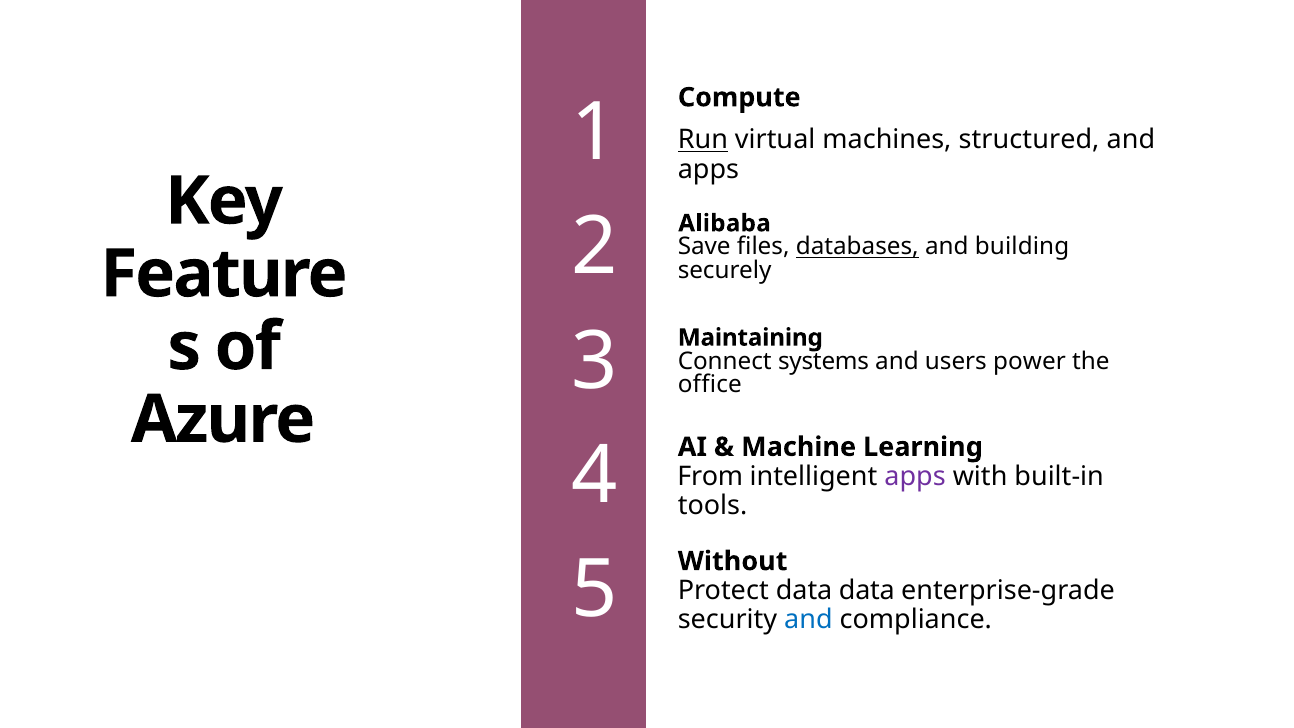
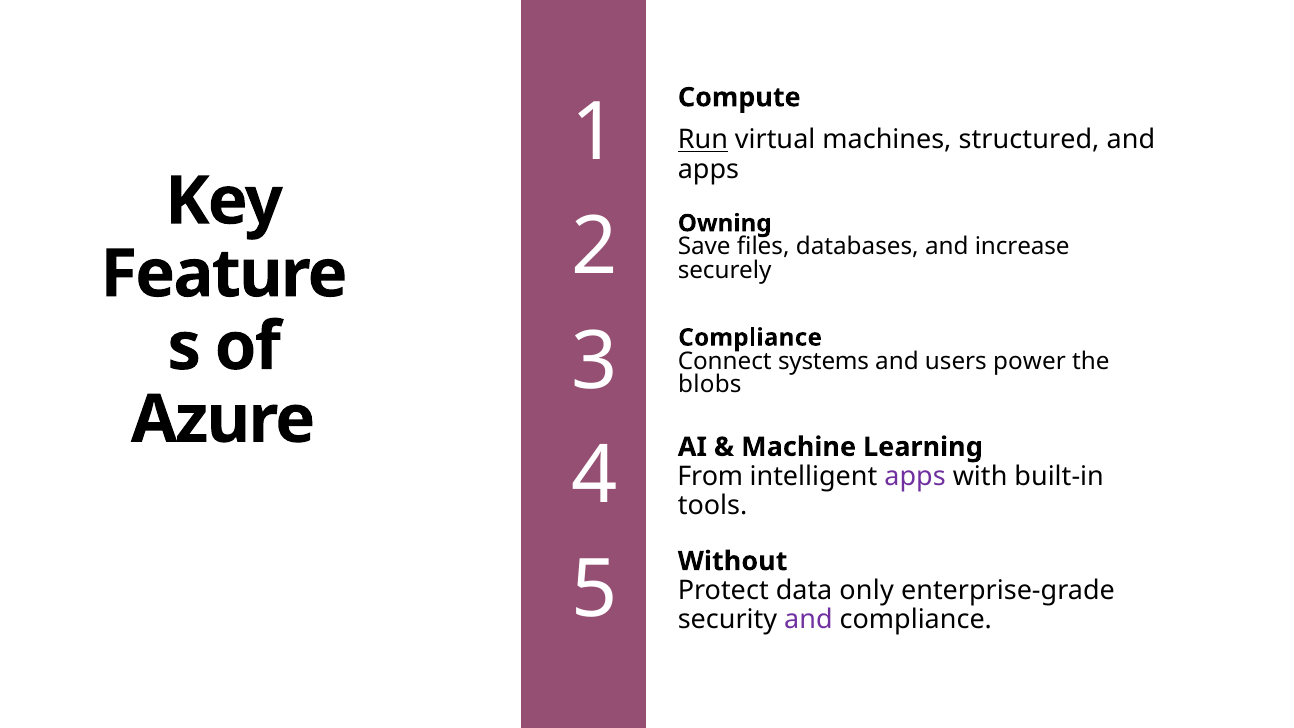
Alibaba: Alibaba -> Owning (725, 223)
databases underline: present -> none (857, 247)
building: building -> increase (1022, 247)
Maintaining: Maintaining -> Compliance (750, 338)
office: office -> blobs (710, 385)
data data: data -> only (867, 590)
and colour: blue -> purple (808, 619)
